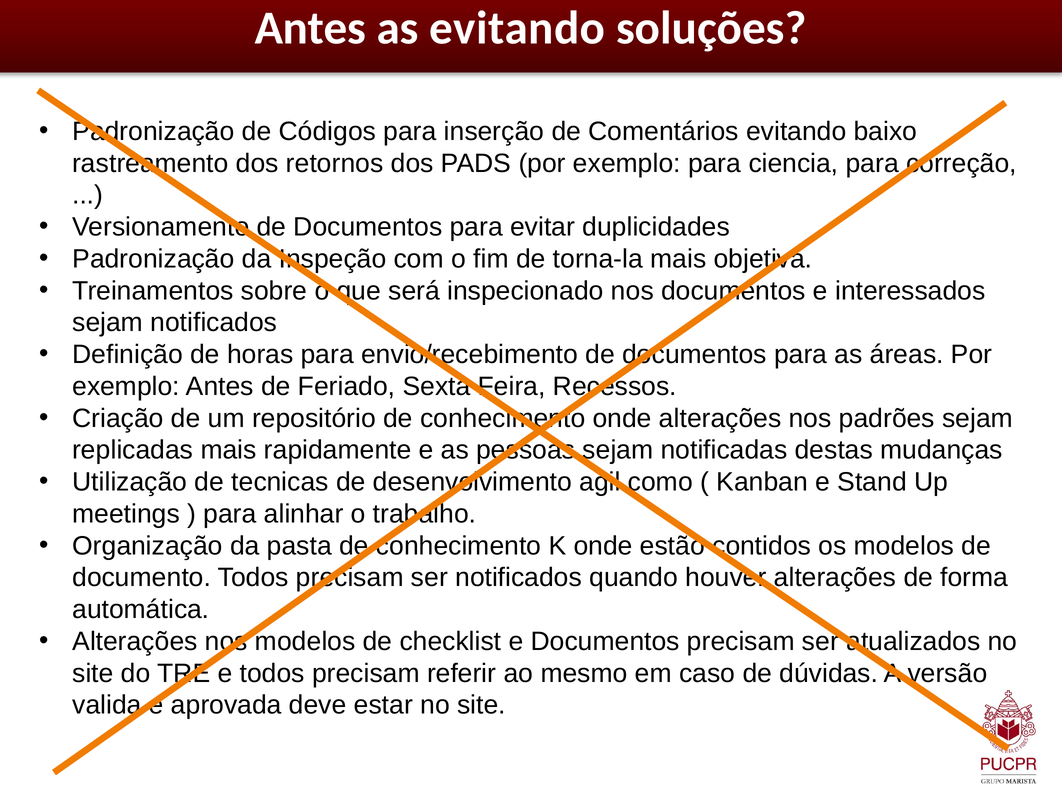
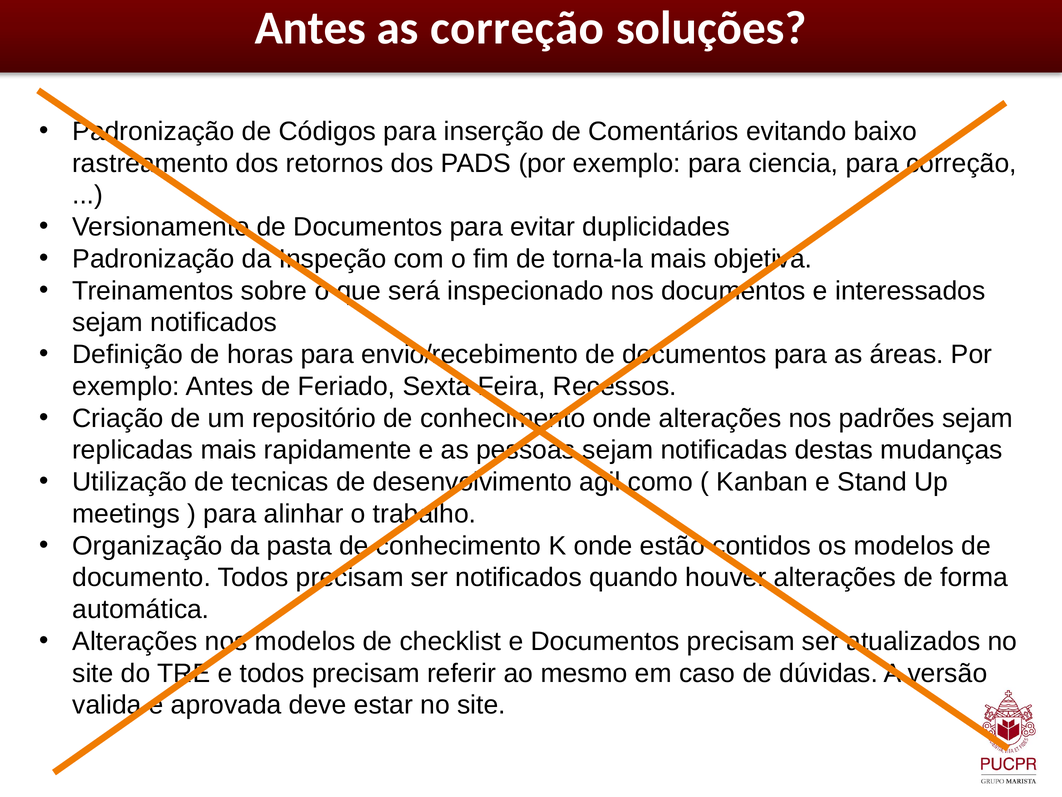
as evitando: evitando -> correção (517, 28)
